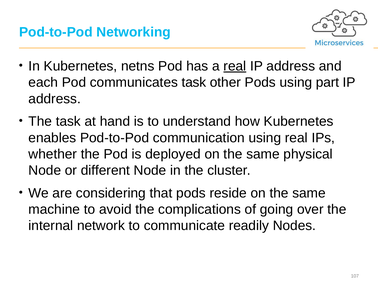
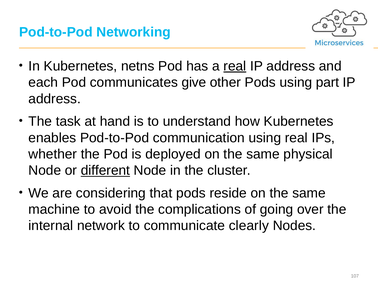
communicates task: task -> give (194, 83)
different underline: none -> present (105, 171)
readily: readily -> clearly (249, 226)
